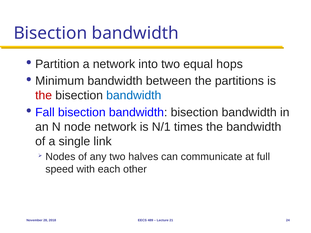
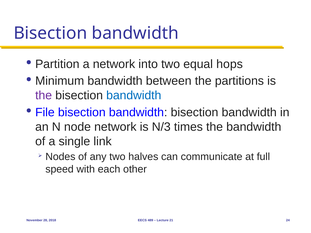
the colour: red -> purple (44, 96)
Fall: Fall -> File (45, 113)
N/1: N/1 -> N/3 (161, 127)
